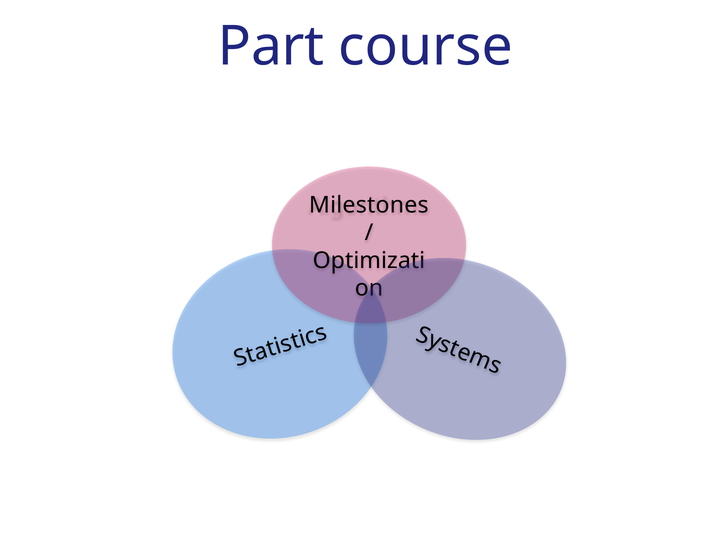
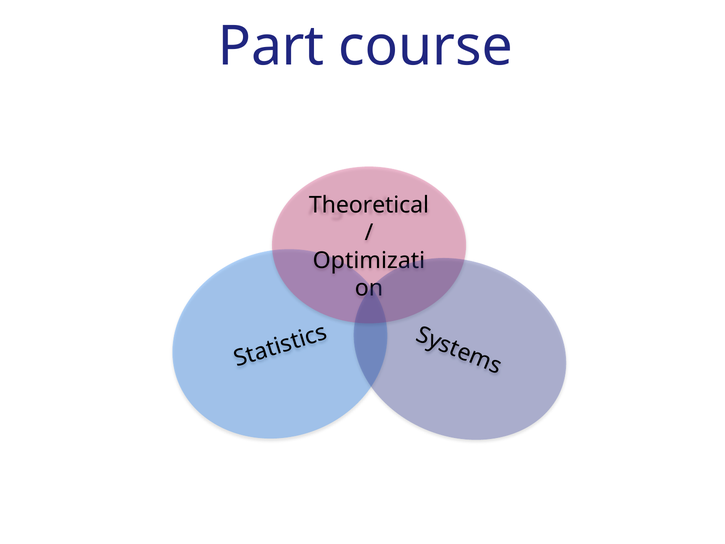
Milestones: Milestones -> Theoretical (369, 205)
